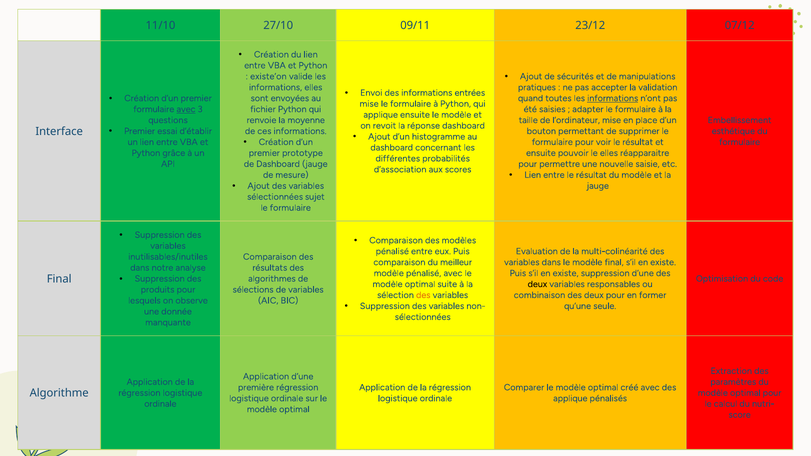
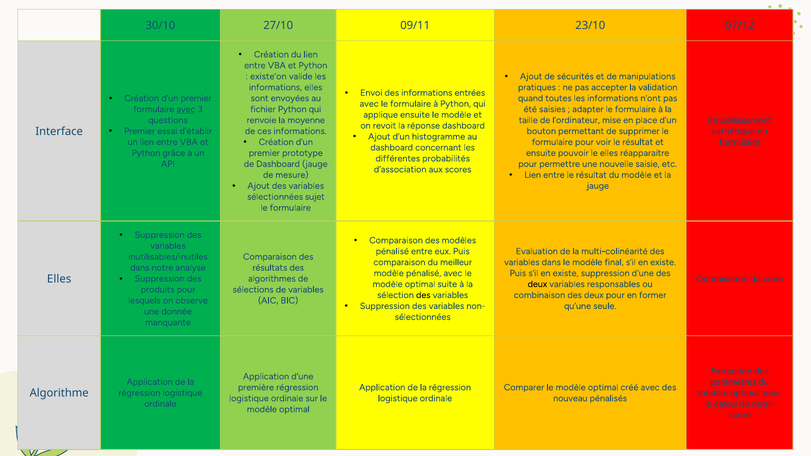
11/10: 11/10 -> 30/10 (160, 26)
23/12: 23/12 -> 23/10 (590, 26)
informations underline: present -> none (613, 98)
mise: mise -> avec (369, 104)
Final: Final -> Elles (59, 279)
des colour: orange -> black (423, 295)
applique: applique -> nouveau (570, 398)
